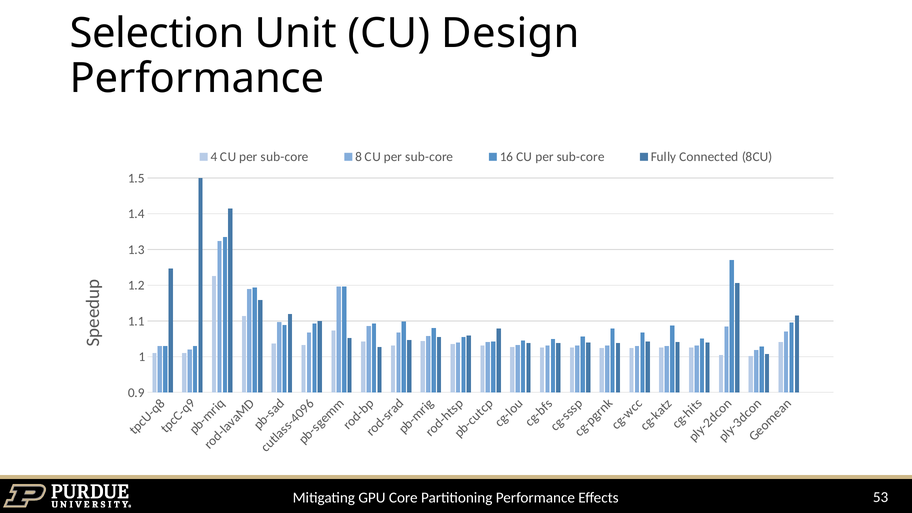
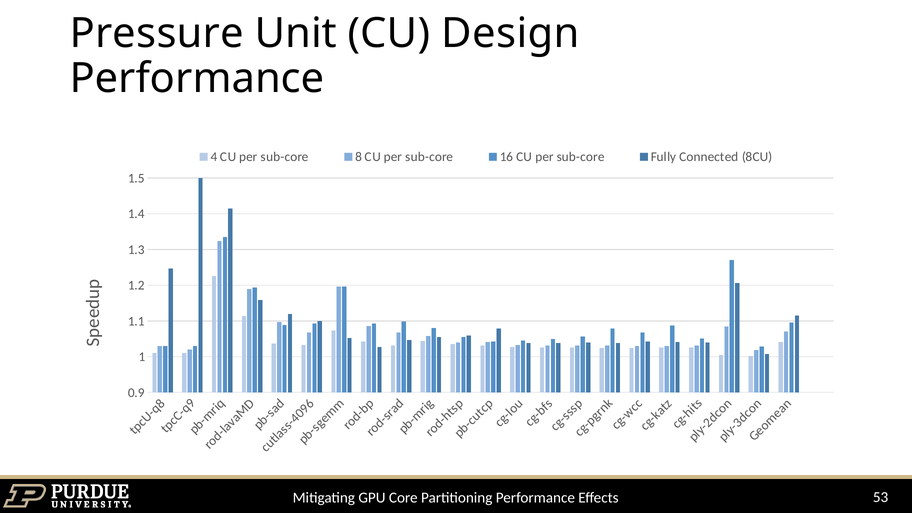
Selection: Selection -> Pressure (157, 33)
